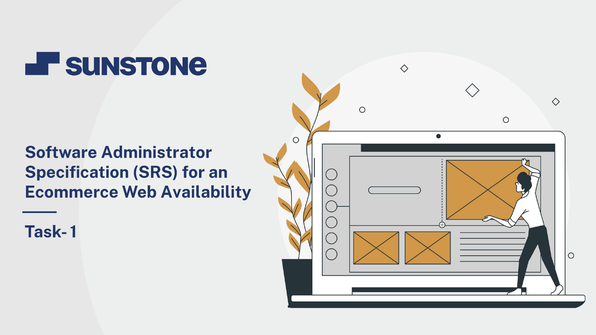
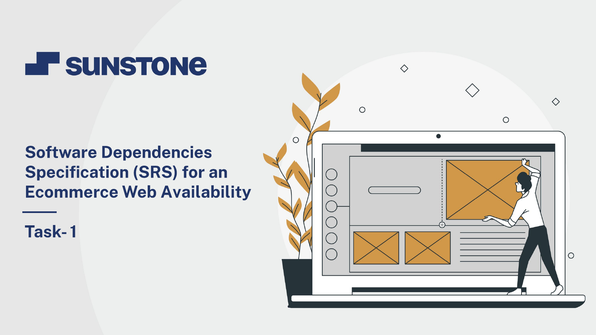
Administrator: Administrator -> Dependencies (157, 153)
